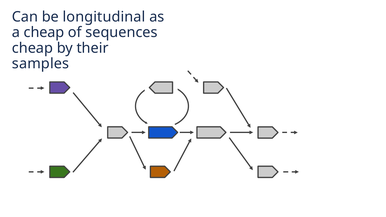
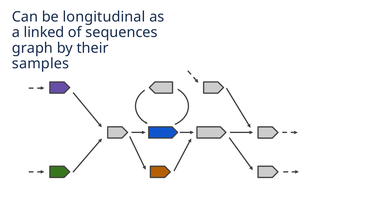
a cheap: cheap -> linked (44, 32)
cheap: cheap -> graph (32, 48)
